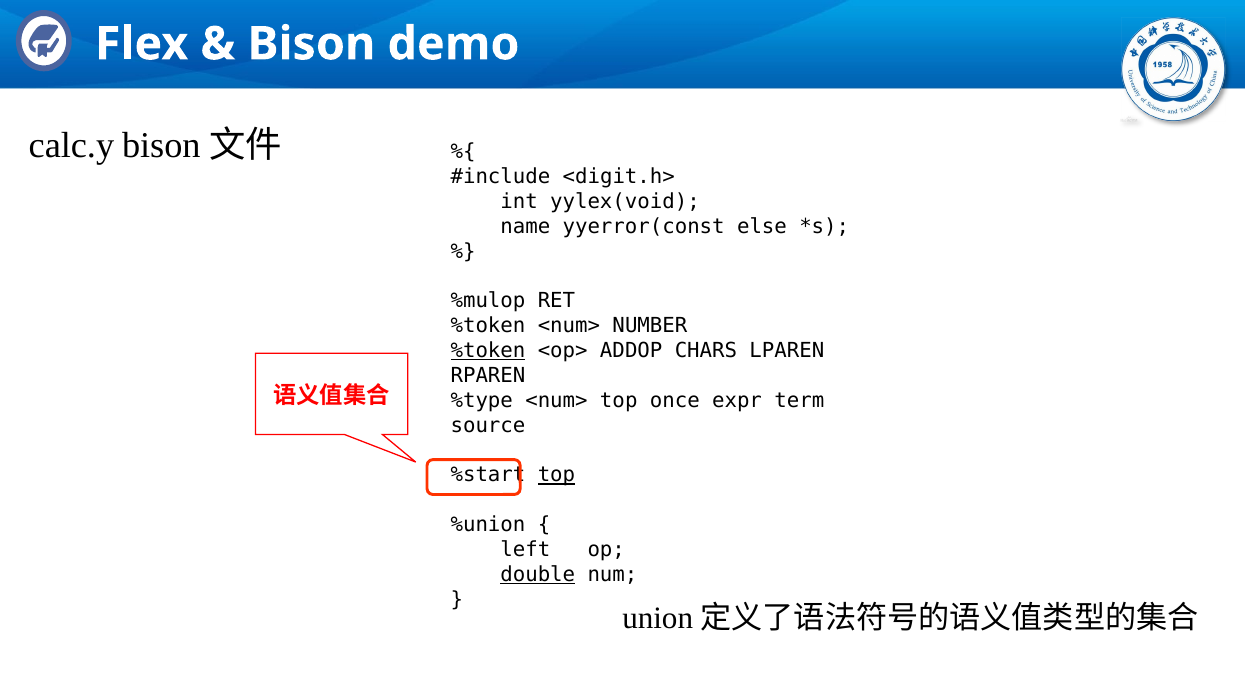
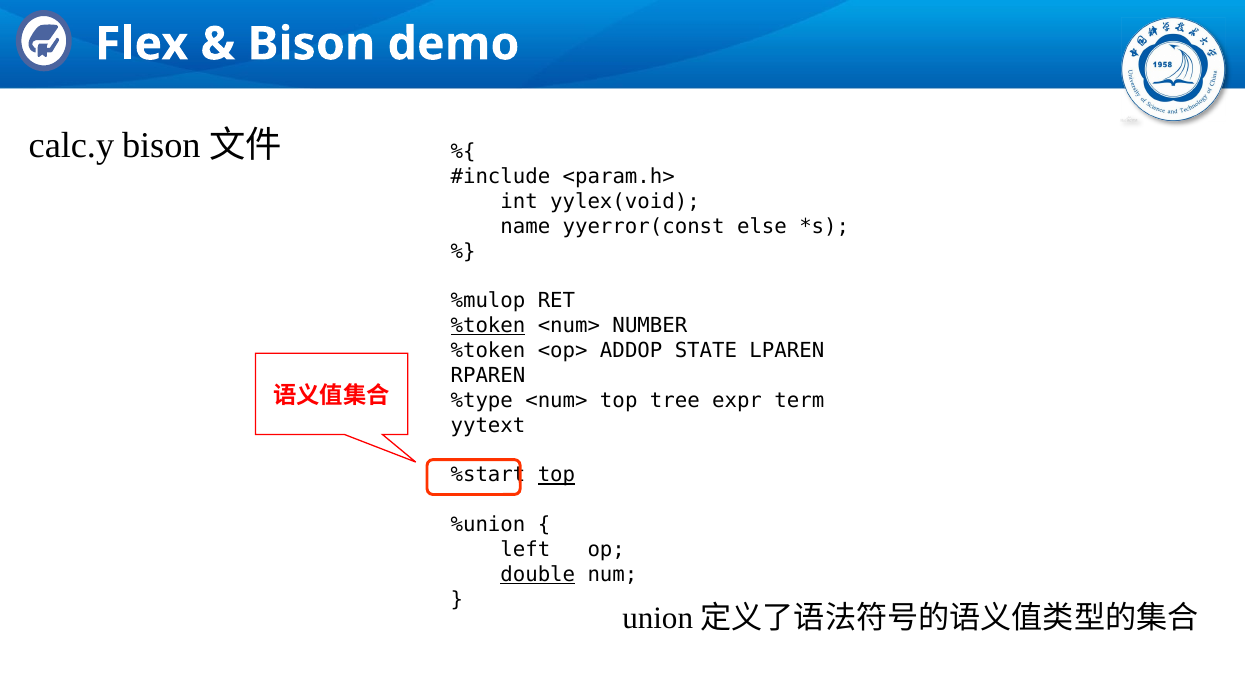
<digit.h>: <digit.h> -> <param.h> (619, 177)
%token underline: none -> present (488, 326)
%token underline: present -> none (488, 351)
CHARS: CHARS -> STATE (706, 351)
once: once -> tree (675, 401)
source: source -> yytext (488, 426)
